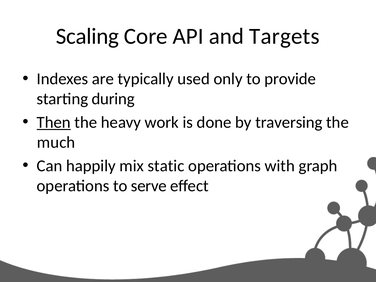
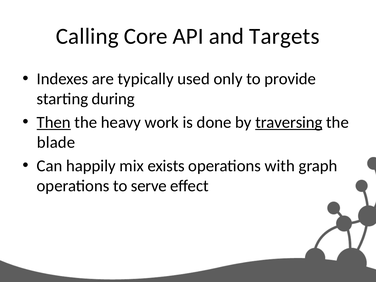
Scaling: Scaling -> Calling (87, 36)
traversing underline: none -> present (289, 122)
much: much -> blade (56, 142)
static: static -> exists (166, 166)
